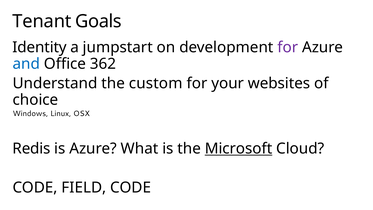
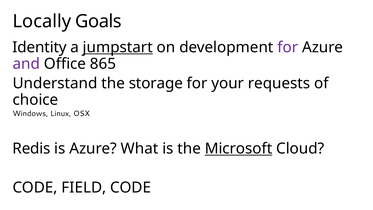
Tenant: Tenant -> Locally (42, 21)
jumpstart underline: none -> present (118, 47)
and colour: blue -> purple (26, 64)
362: 362 -> 865 (103, 64)
custom: custom -> storage (156, 83)
websites: websites -> requests (279, 83)
